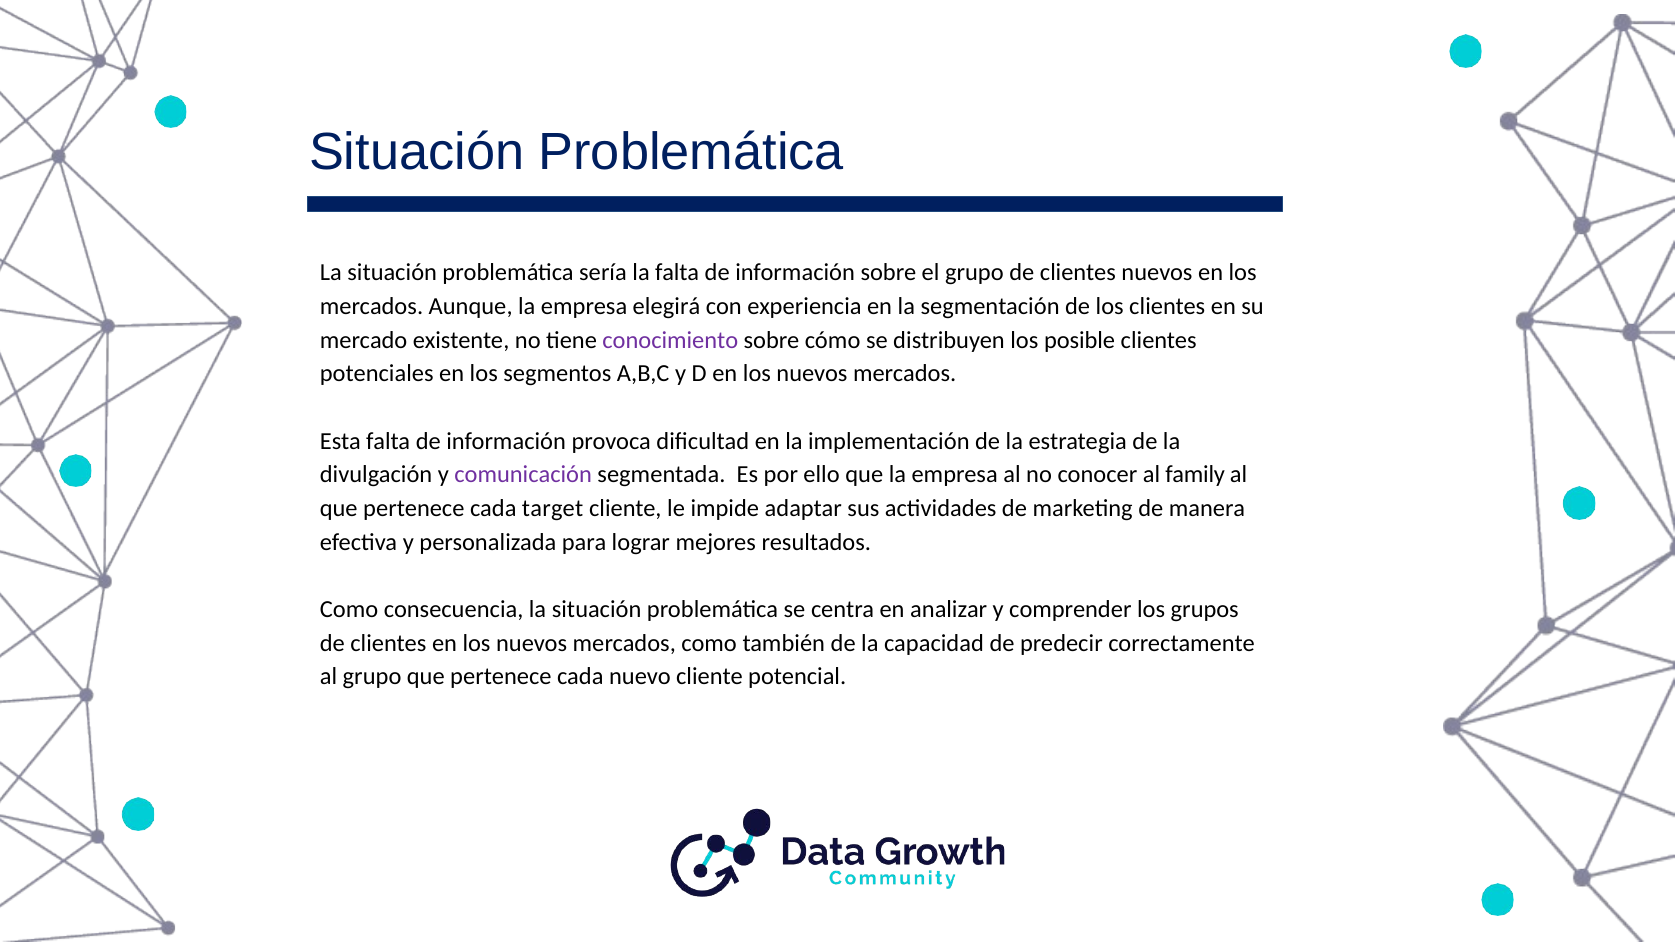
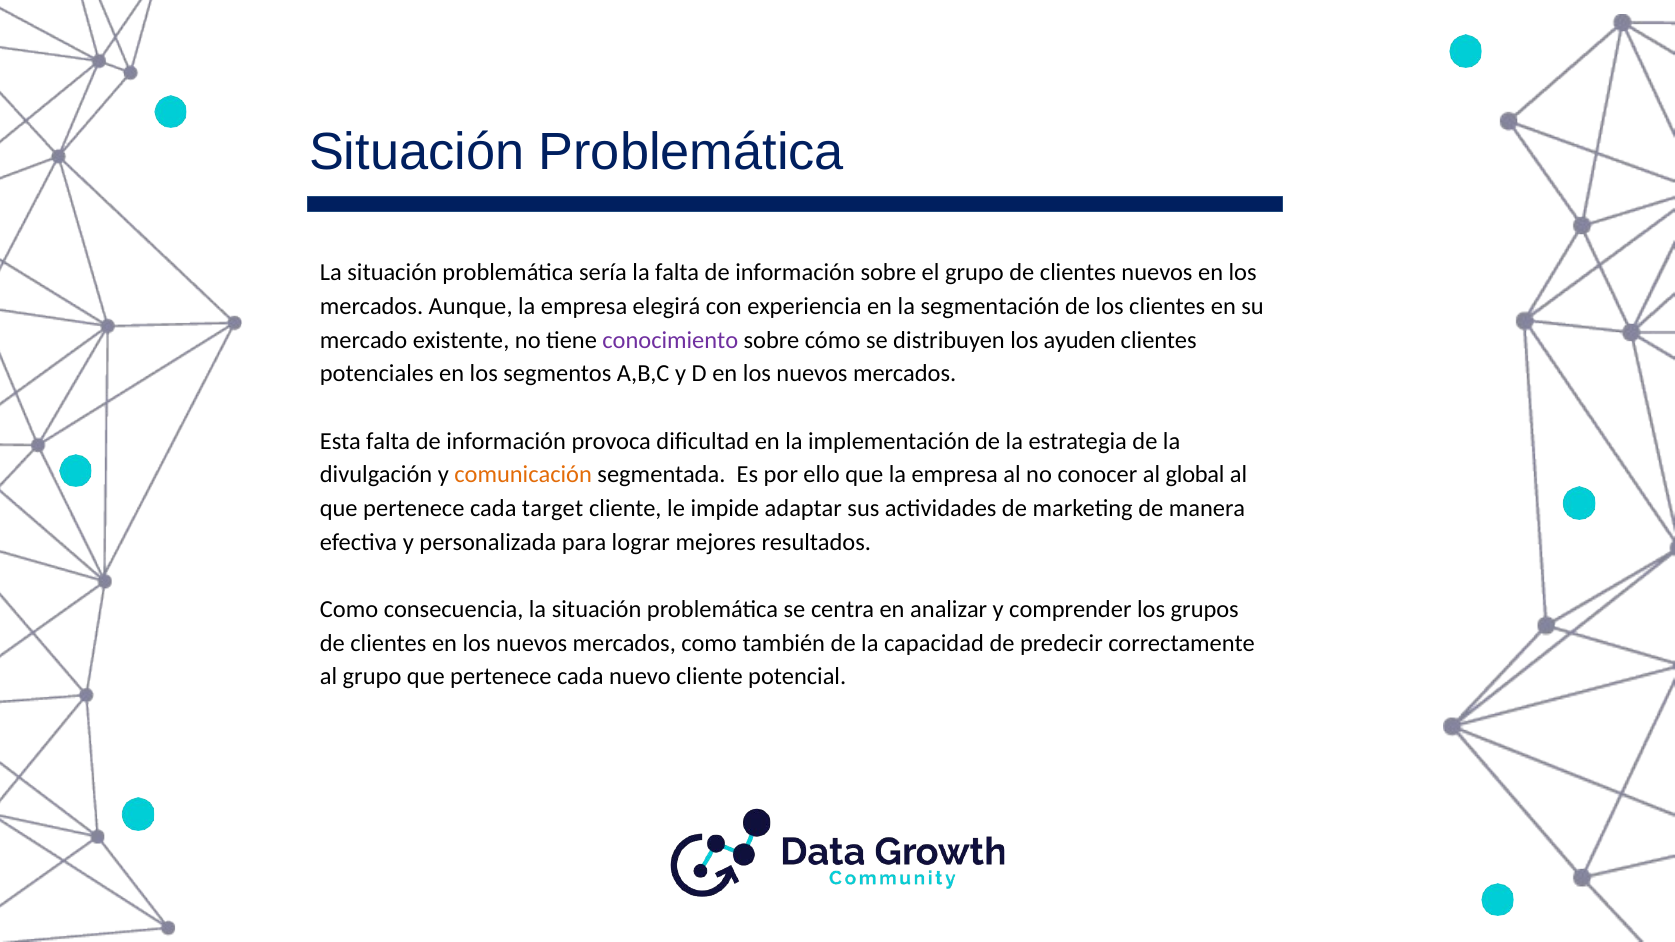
posible: posible -> ayuden (1080, 340)
comunicación colour: purple -> orange (523, 475)
family: family -> global (1195, 475)
